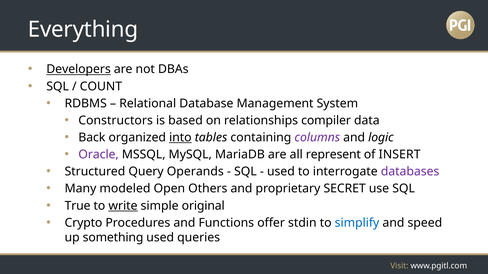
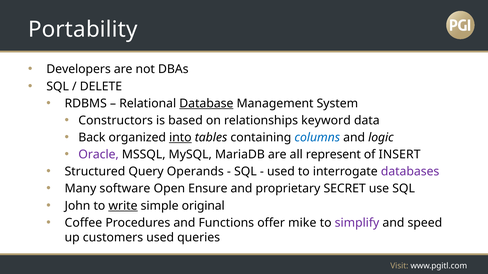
Everything: Everything -> Portability (83, 29)
Developers underline: present -> none (79, 69)
COUNT: COUNT -> DELETE (101, 87)
Database underline: none -> present (206, 104)
compiler: compiler -> keyword (326, 121)
columns colour: purple -> blue (317, 138)
modeled: modeled -> software (125, 189)
Others: Others -> Ensure (208, 189)
True: True -> John (78, 206)
Crypto: Crypto -> Coffee (83, 223)
stdin: stdin -> mike (302, 223)
simplify colour: blue -> purple (357, 223)
something: something -> customers (113, 238)
